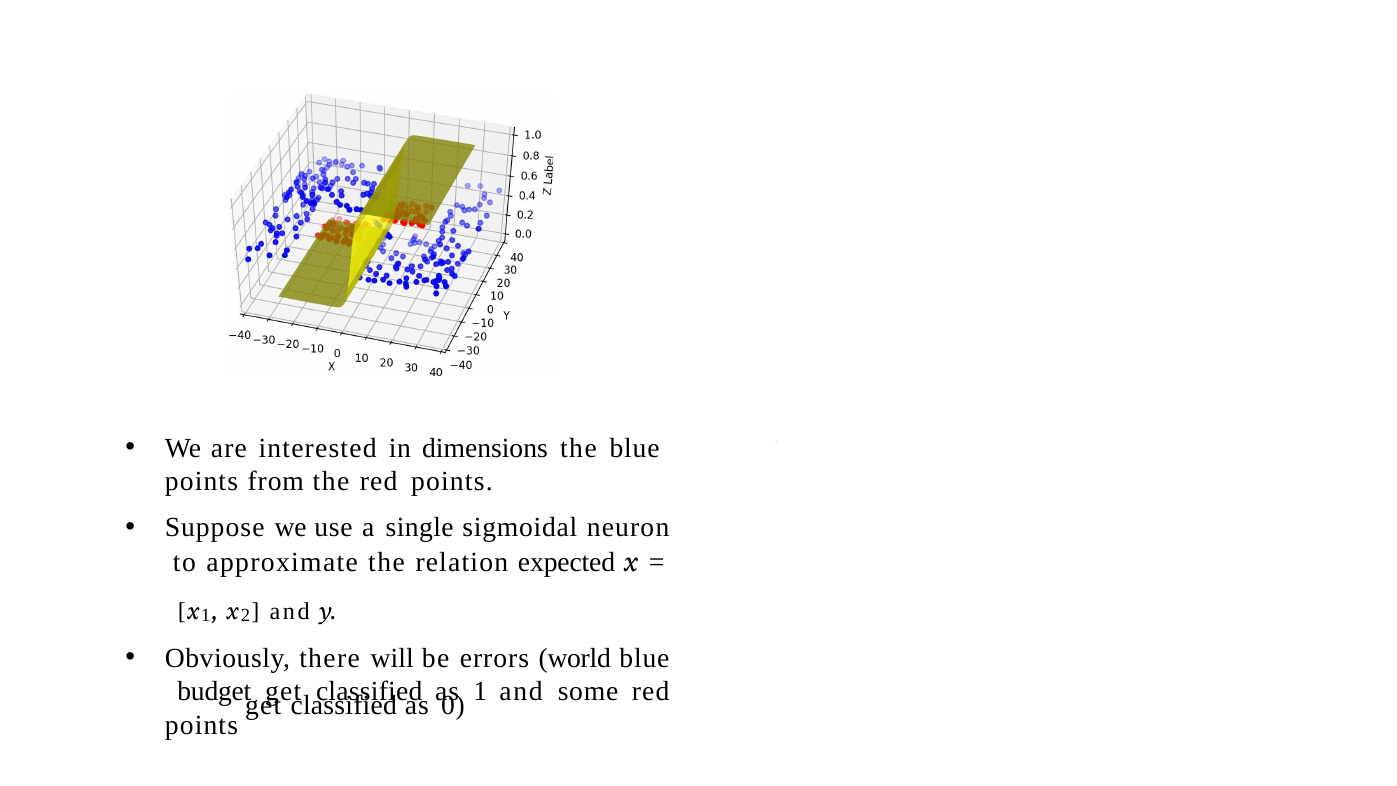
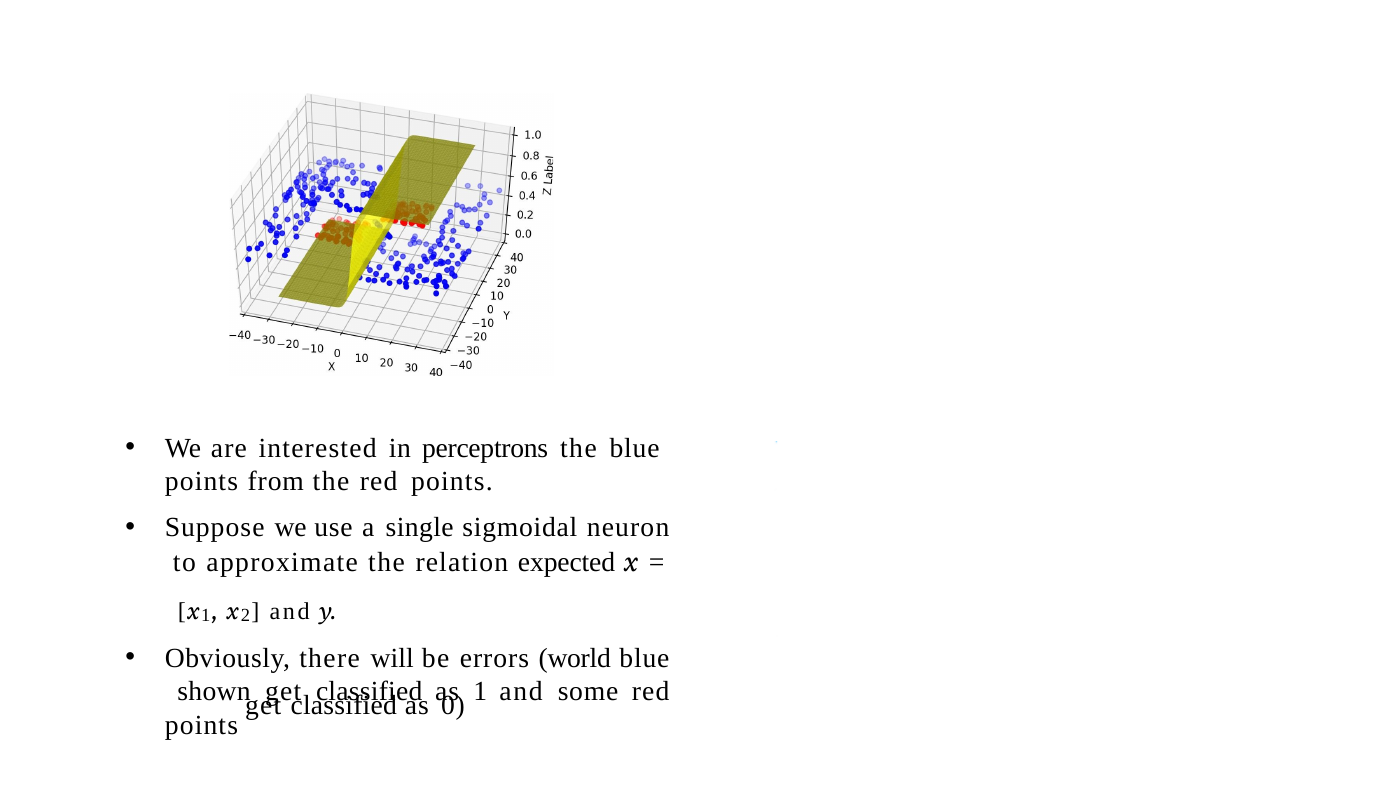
dimensions: dimensions -> perceptrons (485, 448)
budget: budget -> shown (214, 692)
